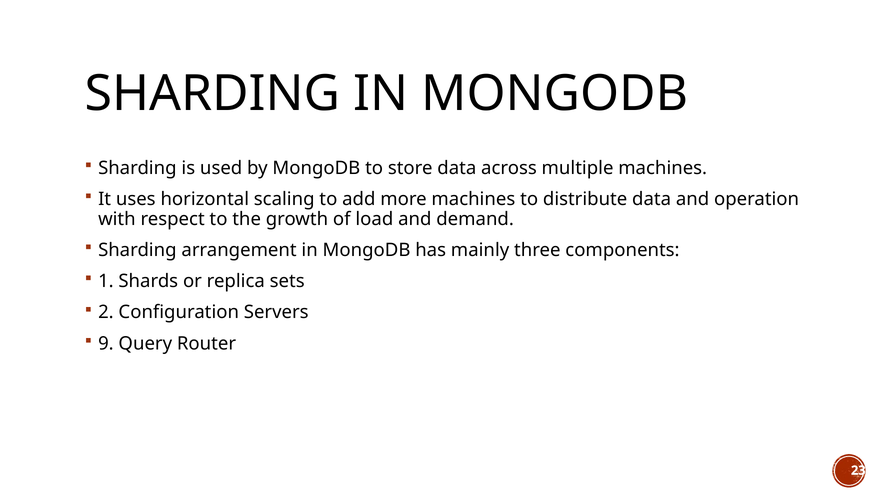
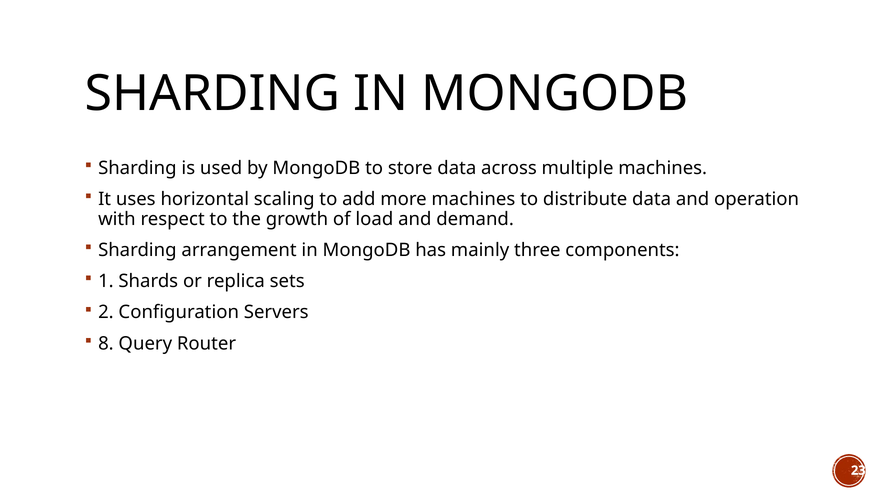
9: 9 -> 8 (106, 344)
